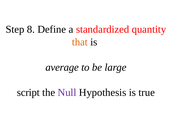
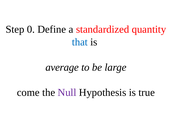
8: 8 -> 0 (31, 29)
that colour: orange -> blue (80, 42)
script: script -> come (28, 93)
